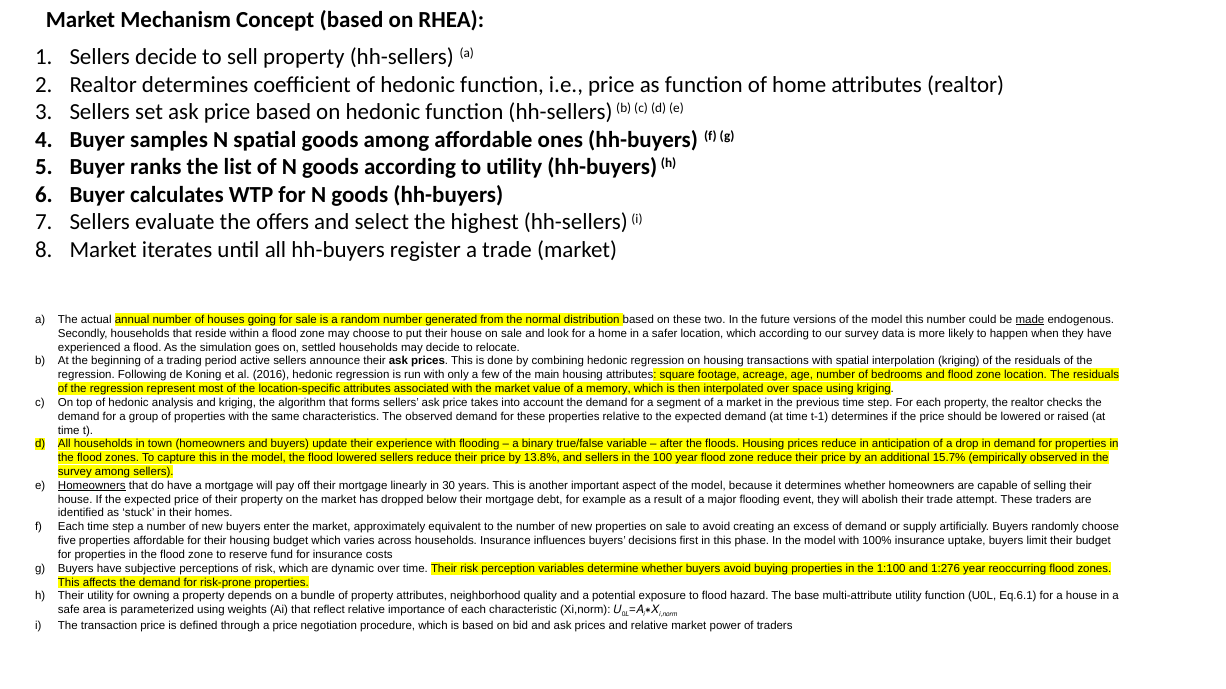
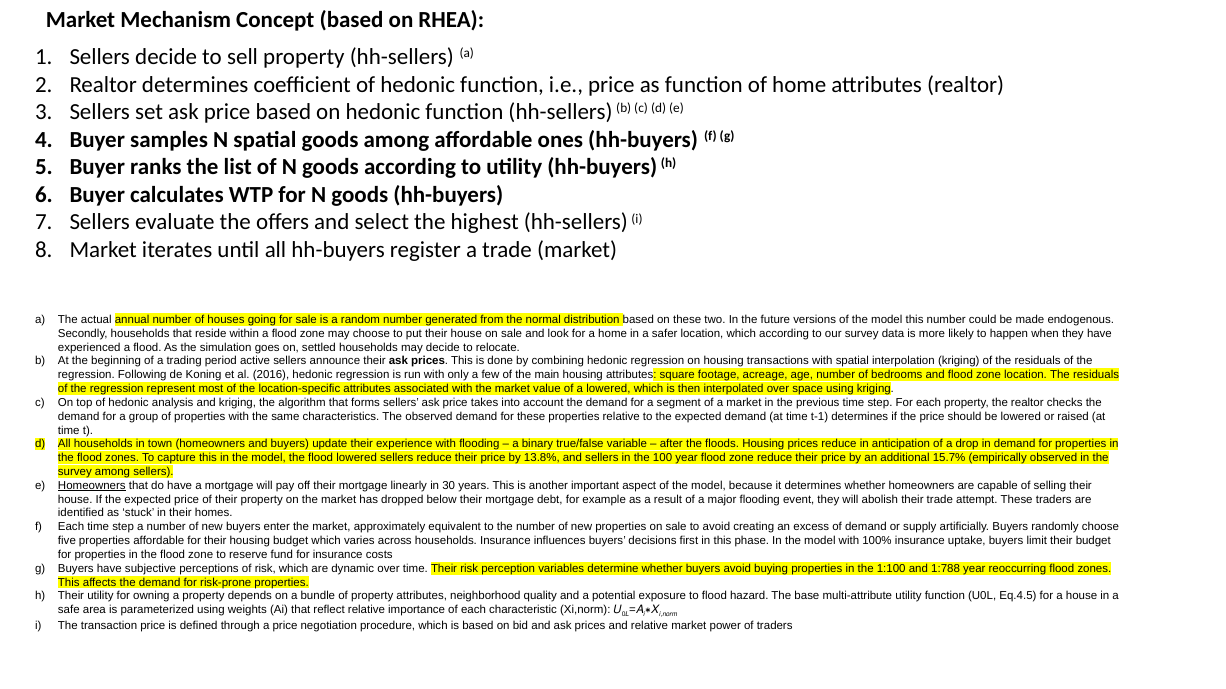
made underline: present -> none (1030, 320)
a memory: memory -> lowered (608, 389)
1:276: 1:276 -> 1:788 (946, 569)
Eq.6.1: Eq.6.1 -> Eq.4.5 (1018, 597)
